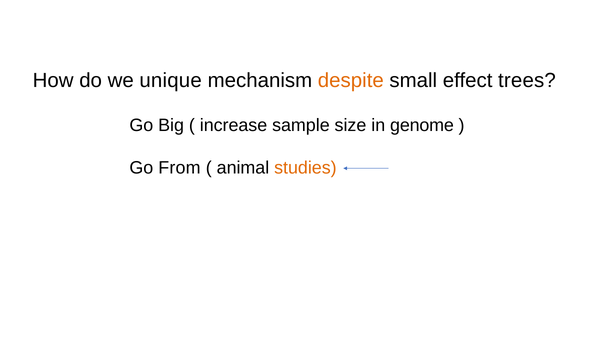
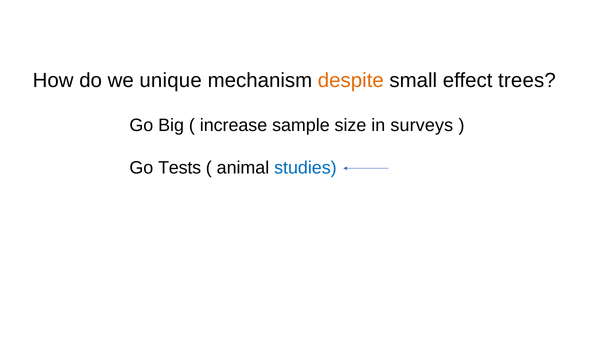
genome: genome -> surveys (422, 125)
From: From -> Tests (180, 168)
studies colour: orange -> blue (305, 168)
